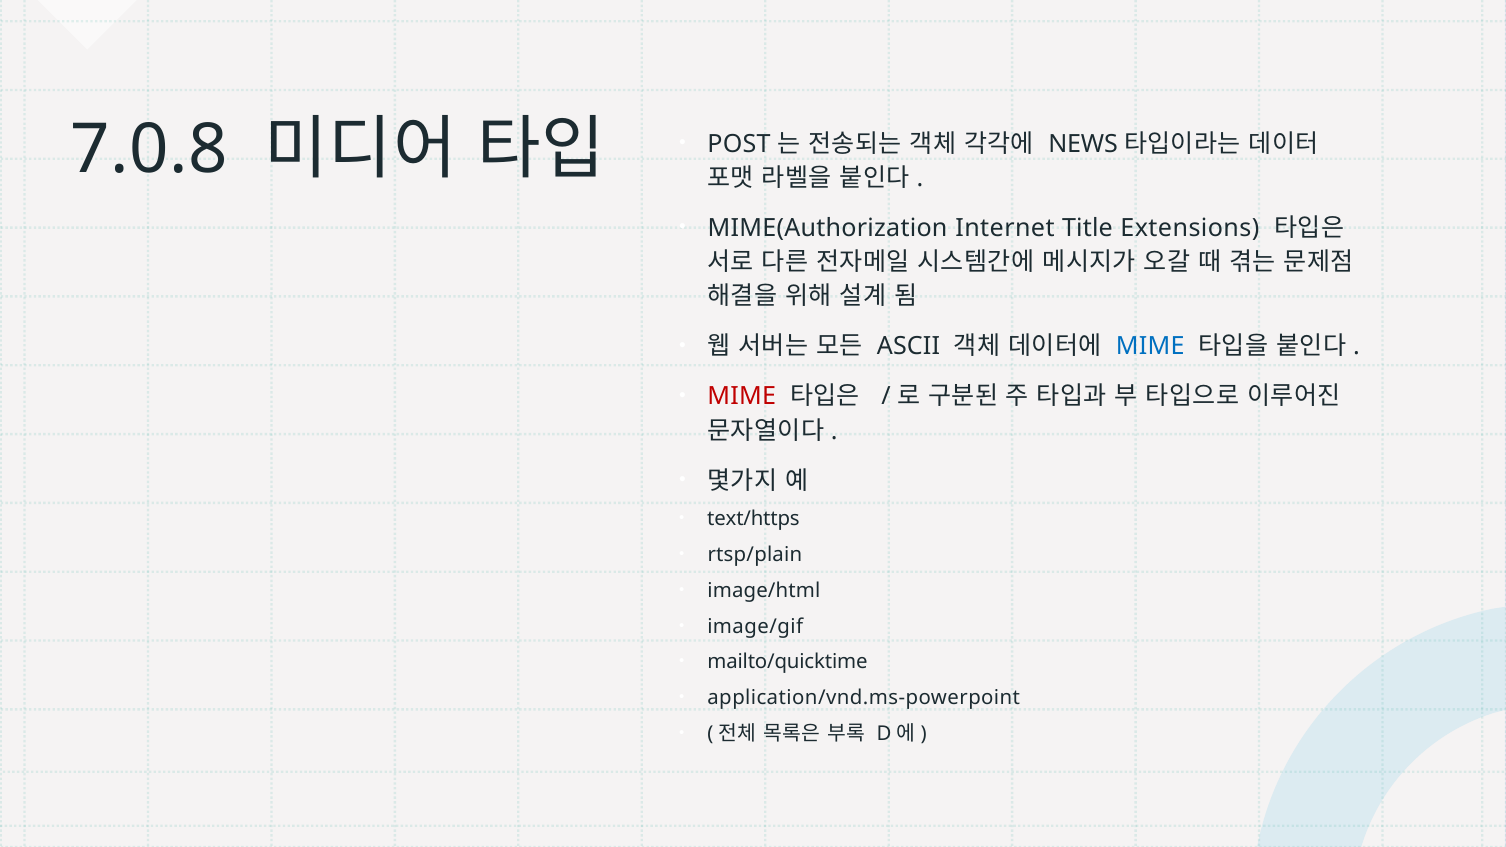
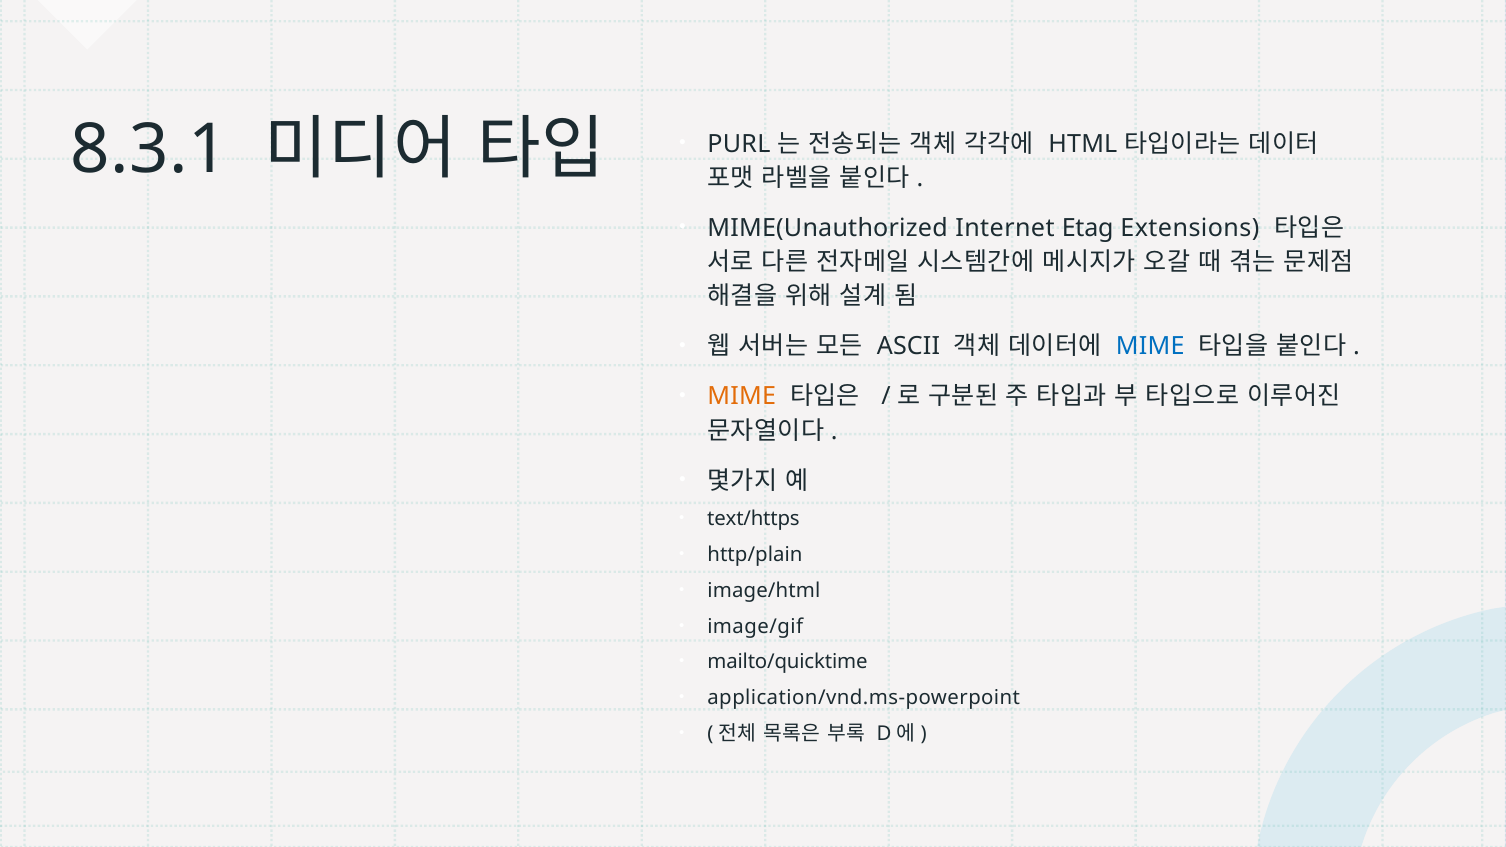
7.0.8: 7.0.8 -> 8.3.1 (149, 150)
POST: POST -> PURL (739, 144)
NEWS: NEWS -> HTML (1083, 144)
MIME(Authorization: MIME(Authorization -> MIME(Unauthorized (828, 228)
Title: Title -> Etag (1088, 228)
MIME colour: red -> orange (742, 397)
rtsp/plain: rtsp/plain -> http/plain (755, 555)
